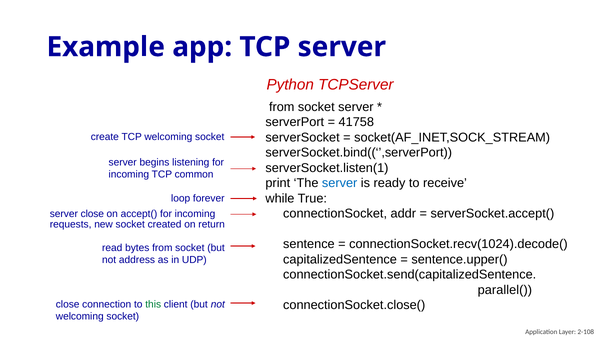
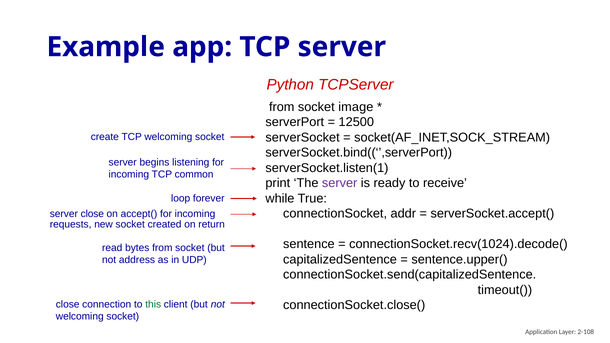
from socket server: server -> image (356, 107)
41758: 41758 -> 12500 (356, 122)
server colour: blue -> purple (340, 183)
parallel(: parallel( -> timeout( (505, 290)
